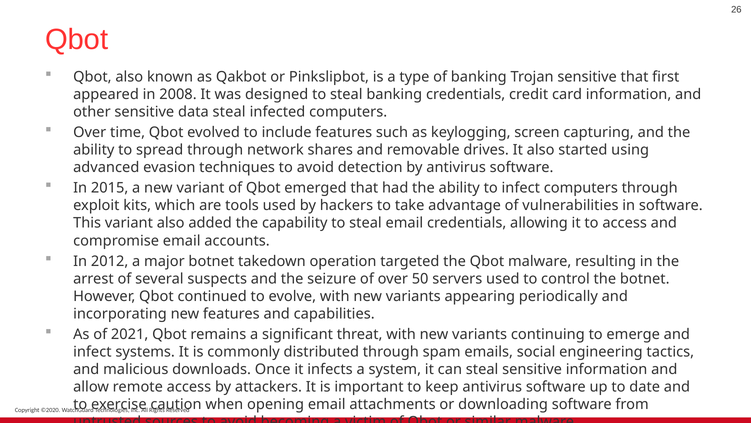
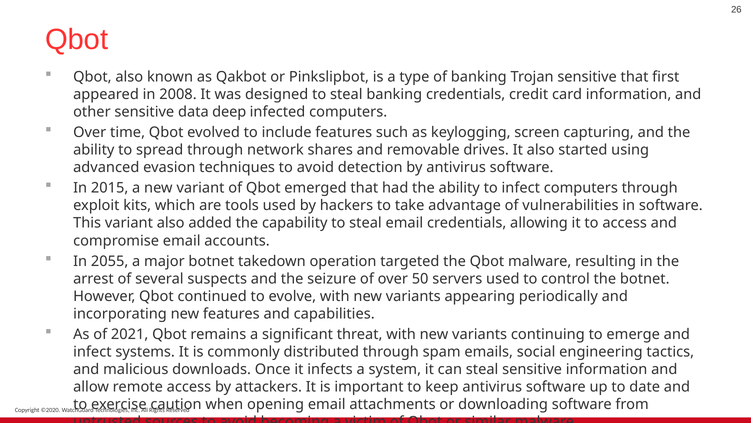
data steal: steal -> deep (229, 112)
2012: 2012 -> 2055 (110, 261)
